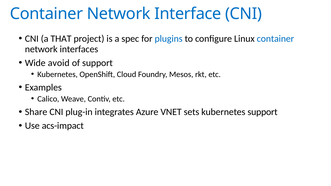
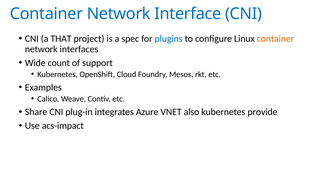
container colour: blue -> orange (275, 39)
avoid: avoid -> count (59, 63)
sets: sets -> also (192, 112)
kubernetes support: support -> provide (263, 112)
